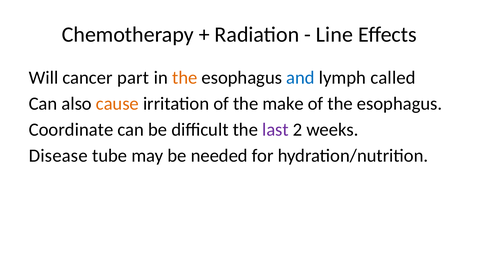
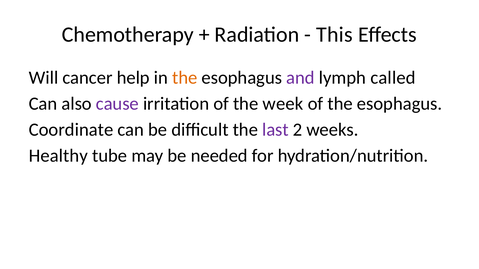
Line: Line -> This (334, 35)
part: part -> help (133, 78)
and colour: blue -> purple (301, 78)
cause colour: orange -> purple (117, 104)
make: make -> week (283, 104)
Disease: Disease -> Healthy (58, 156)
